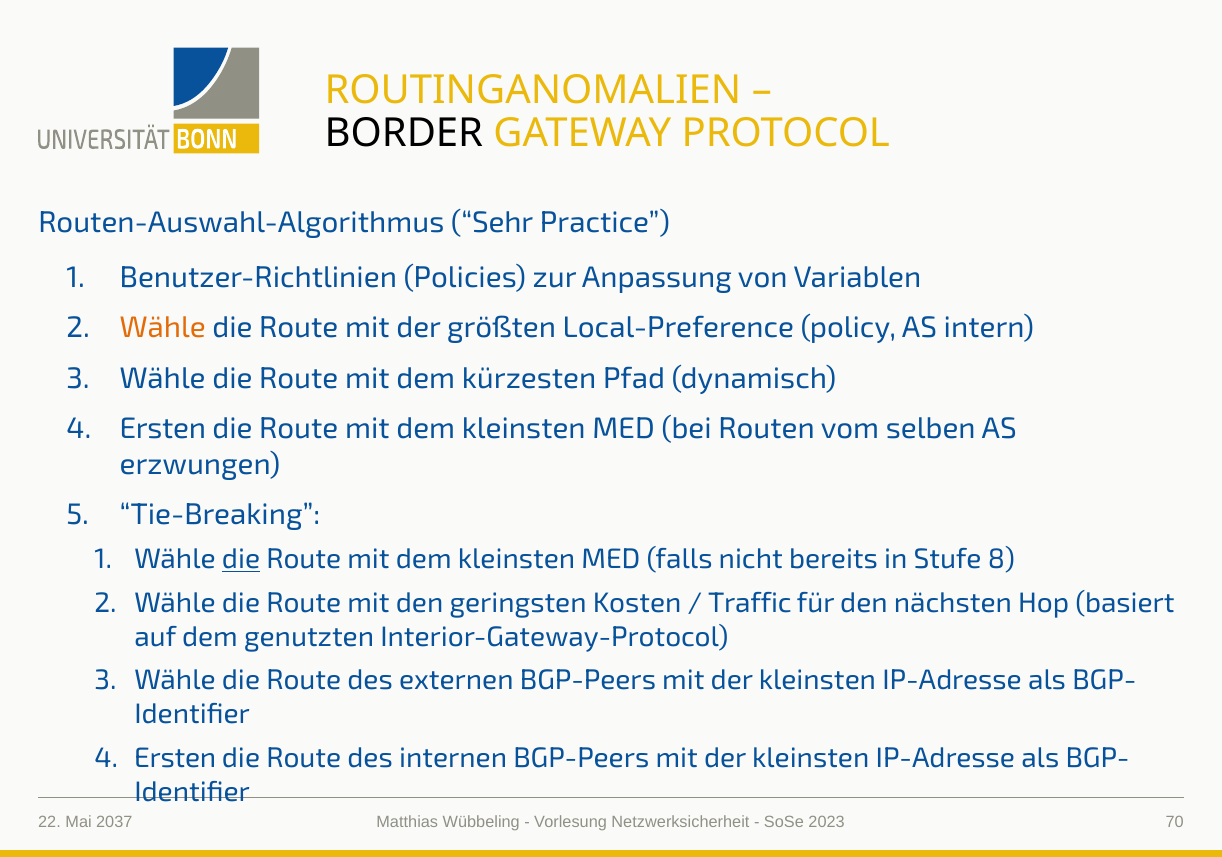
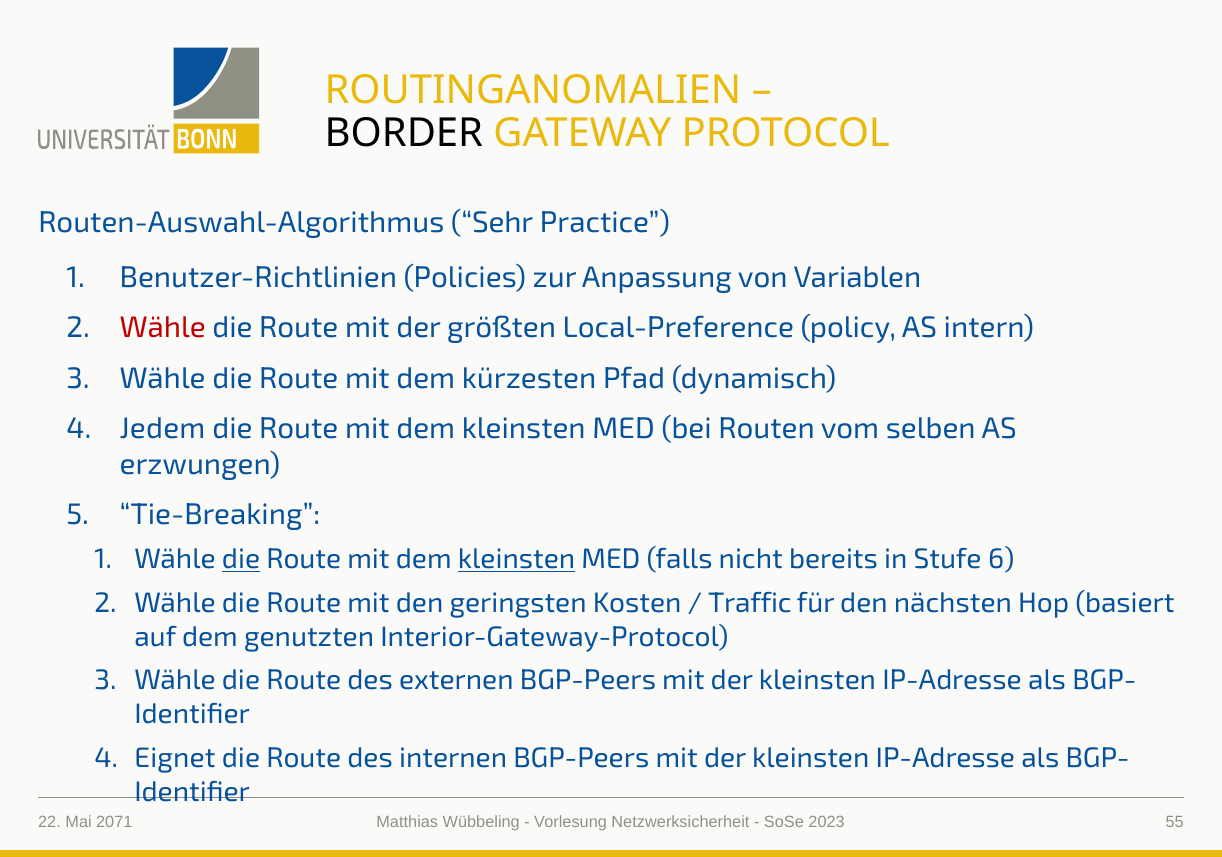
Wähle colour: orange -> red (163, 328)
Ersten: Ersten -> Jedem (163, 429)
kleinsten underline: none -> present (517, 559)
8: 8 -> 6 (1001, 559)
Ersten: Ersten -> Eignet (175, 758)
2037: 2037 -> 2071 (114, 822)
70: 70 -> 55 (1175, 822)
